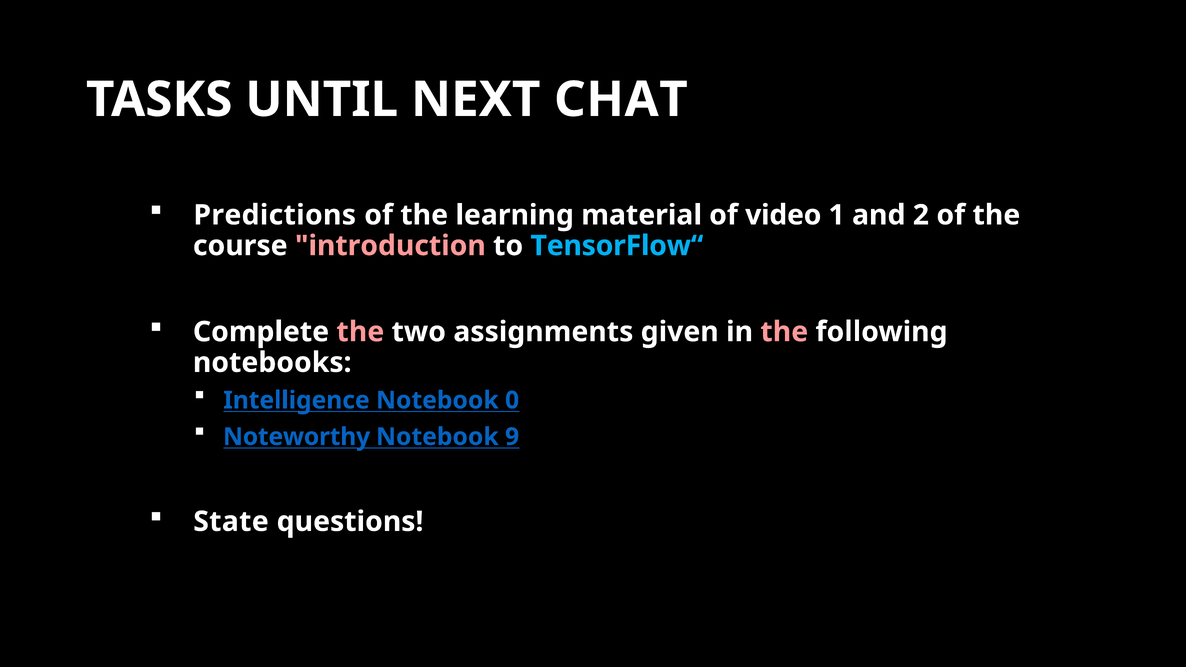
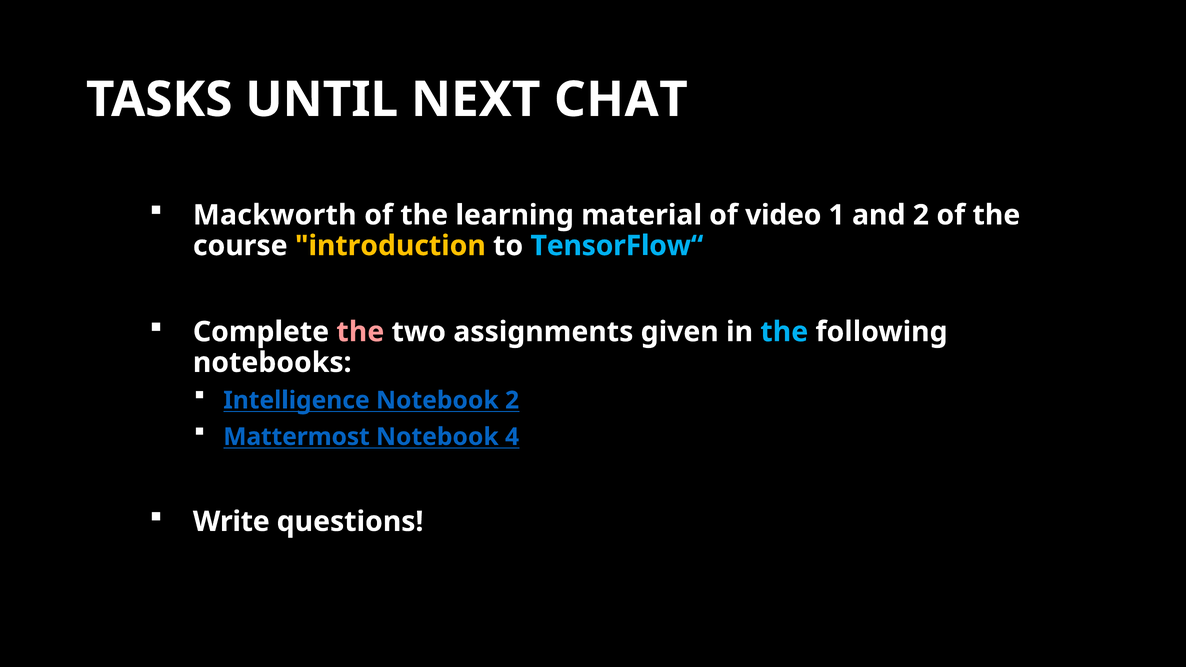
Predictions: Predictions -> Mackworth (275, 215)
introduction colour: pink -> yellow (390, 246)
the colour: pink -> light blue (784, 332)
Notebook 0: 0 -> 2 (512, 400)
Noteworthy: Noteworthy -> Mattermost (297, 437)
9: 9 -> 4 (512, 437)
State: State -> Write (231, 522)
